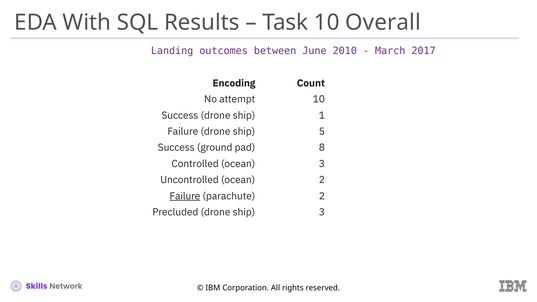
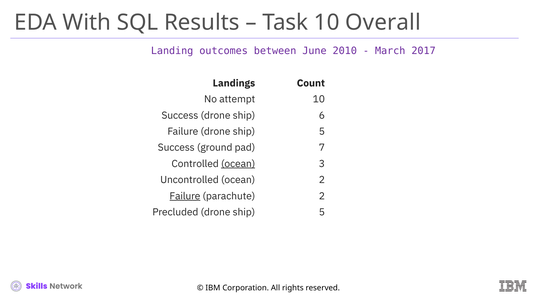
Encoding: Encoding -> Landings (234, 83)
1: 1 -> 6 (322, 115)
8: 8 -> 7 (322, 148)
ocean underline: none -> present (238, 164)
Precluded drone ship 3: 3 -> 5 (322, 212)
